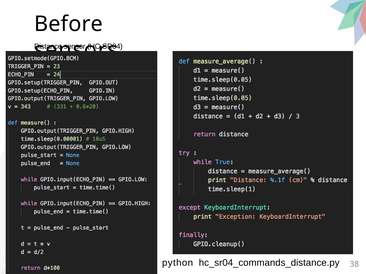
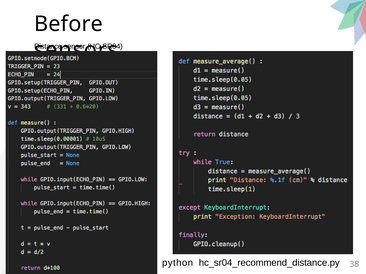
hc_sr04_commands_distance.py: hc_sr04_commands_distance.py -> hc_sr04_recommend_distance.py (269, 263)
